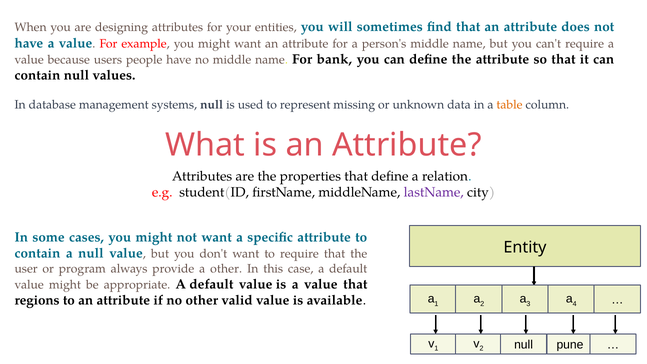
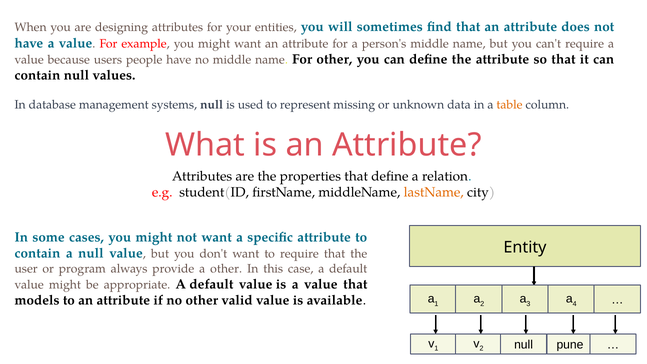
For bank: bank -> other (334, 59)
lastName colour: purple -> orange (434, 193)
regions: regions -> models (37, 300)
